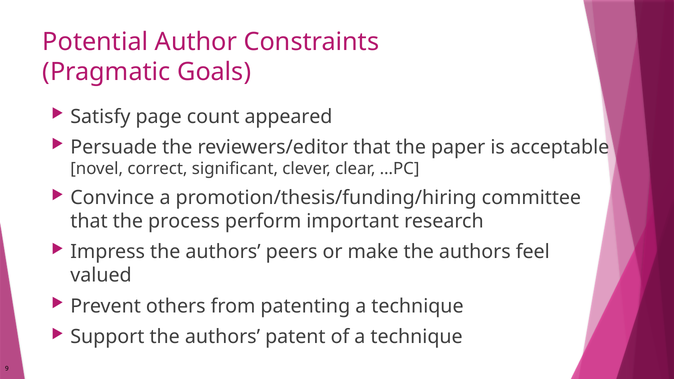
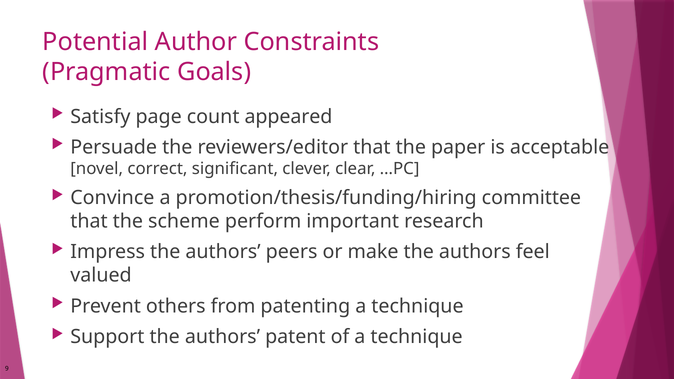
process: process -> scheme (184, 221)
